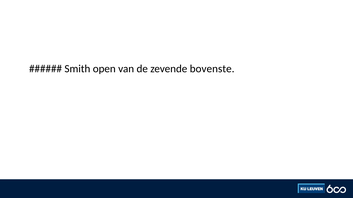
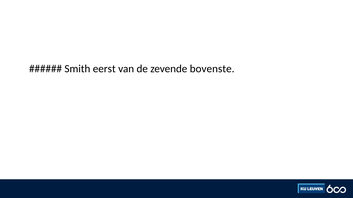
open: open -> eerst (104, 69)
